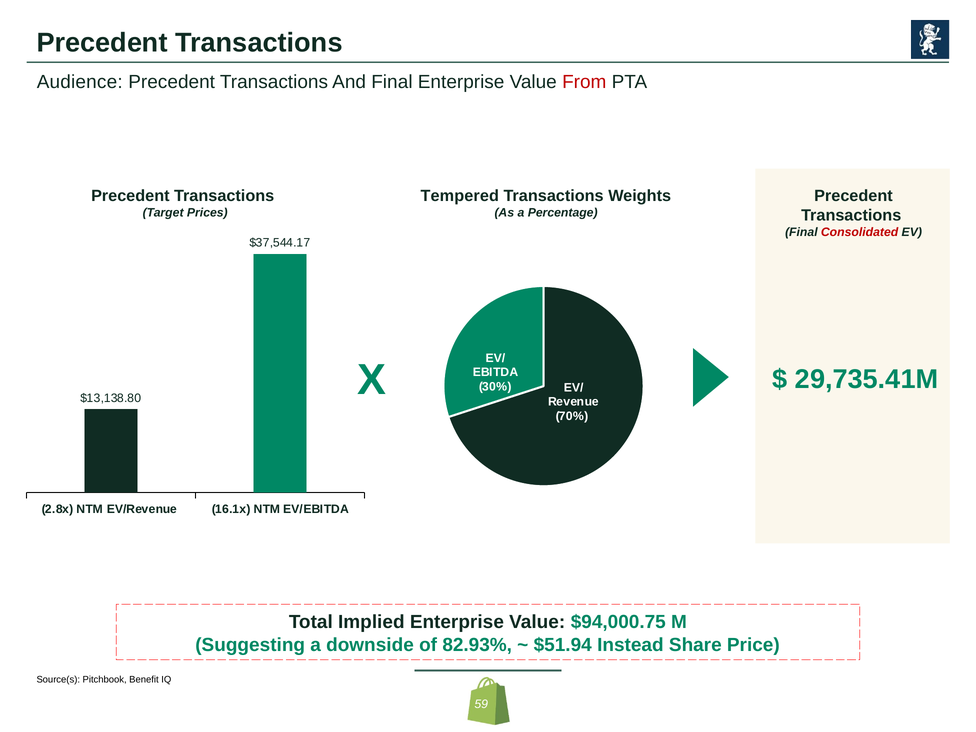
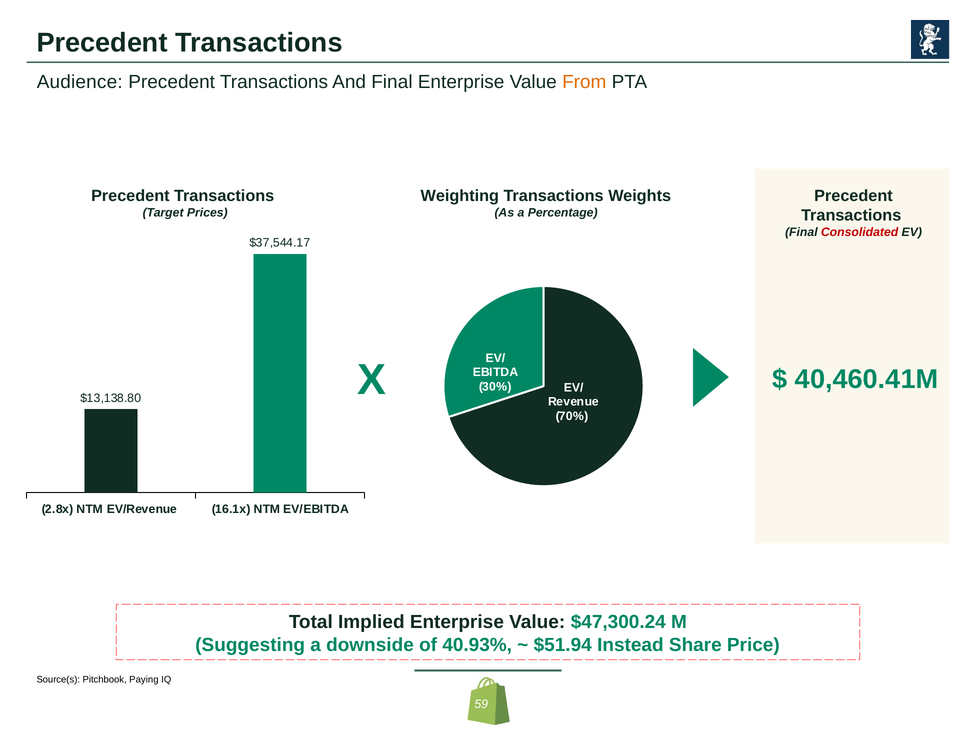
From colour: red -> orange (584, 82)
Tempered: Tempered -> Weighting (460, 196)
29,735.41M: 29,735.41M -> 40,460.41M (867, 379)
$94,000.75: $94,000.75 -> $47,300.24 (618, 622)
82.93%: 82.93% -> 40.93% (477, 645)
Benefit: Benefit -> Paying (144, 680)
